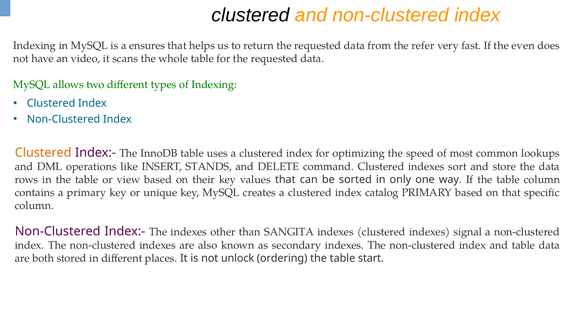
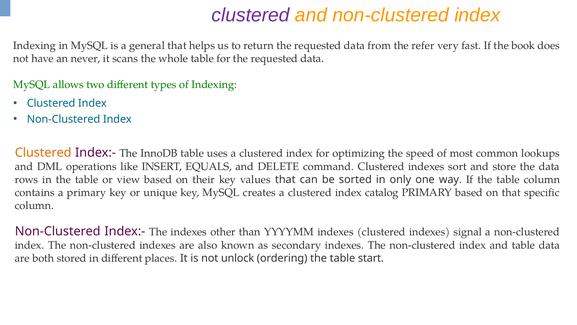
clustered colour: black -> purple (251, 15)
ensures: ensures -> general (147, 46)
even: even -> book (523, 46)
video: video -> never (86, 59)
STANDS: STANDS -> EQUALS (209, 166)
SANGITA: SANGITA -> YYYYMM (289, 232)
